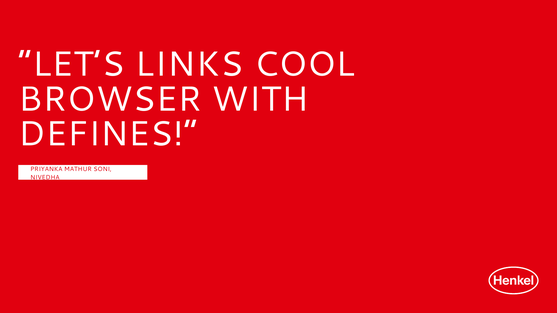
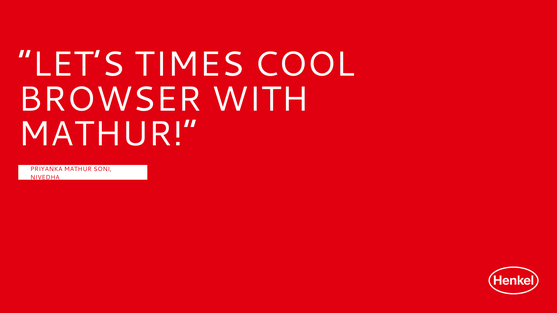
LINKS: LINKS -> TIMES (189, 65)
DEFINES: DEFINES -> MATHUR (108, 134)
